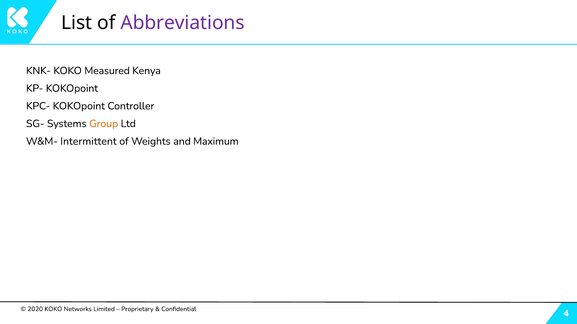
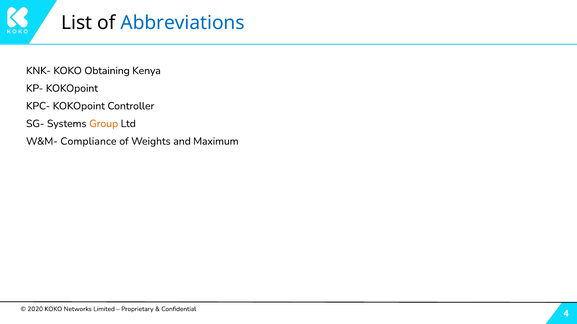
Abbreviations colour: purple -> blue (183, 23)
Measured: Measured -> Obtaining (107, 71)
Intermittent: Intermittent -> Compliance (88, 141)
